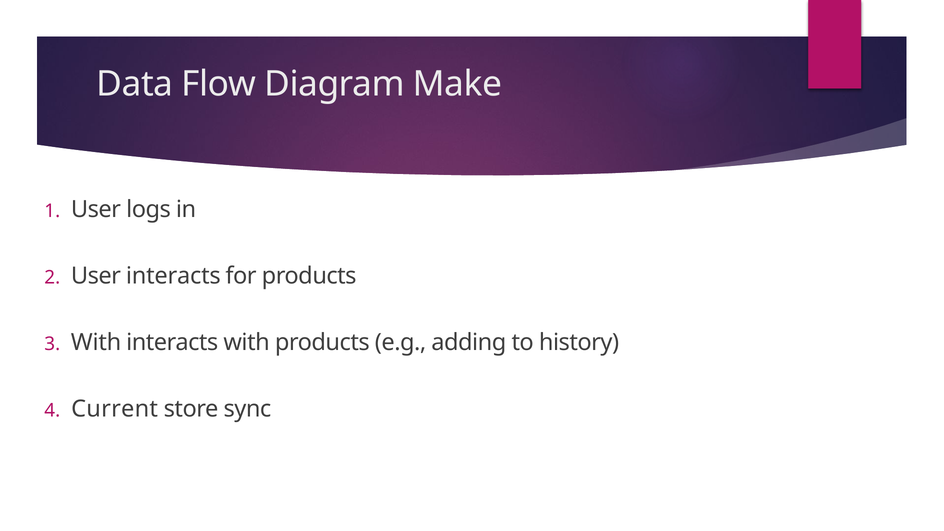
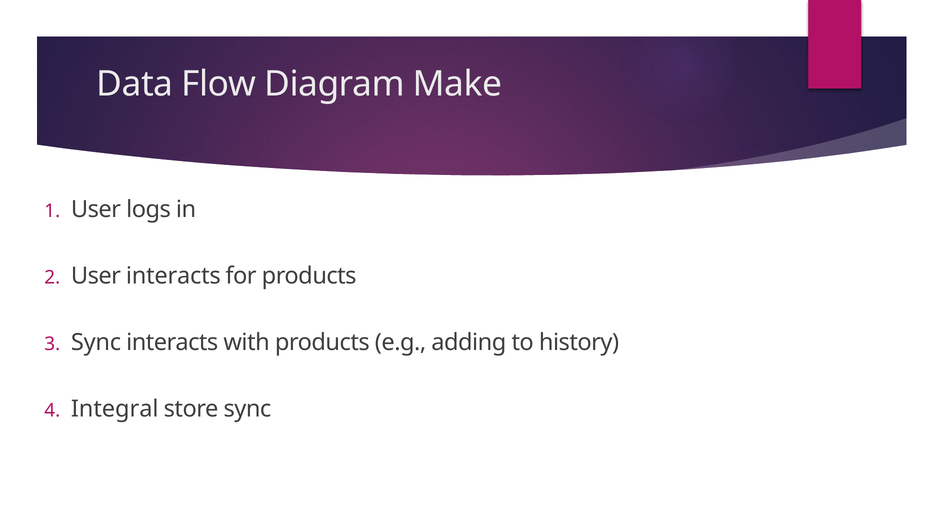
With: With -> Sync (96, 342)
Current: Current -> Integral (115, 409)
